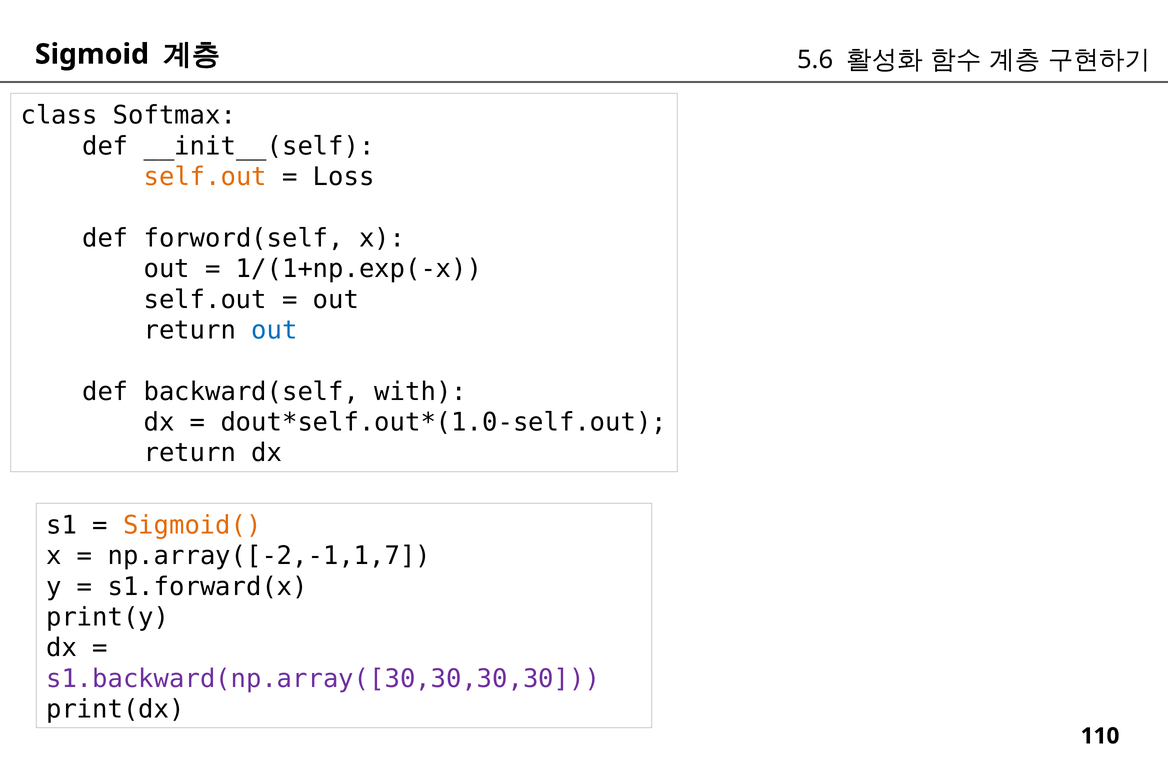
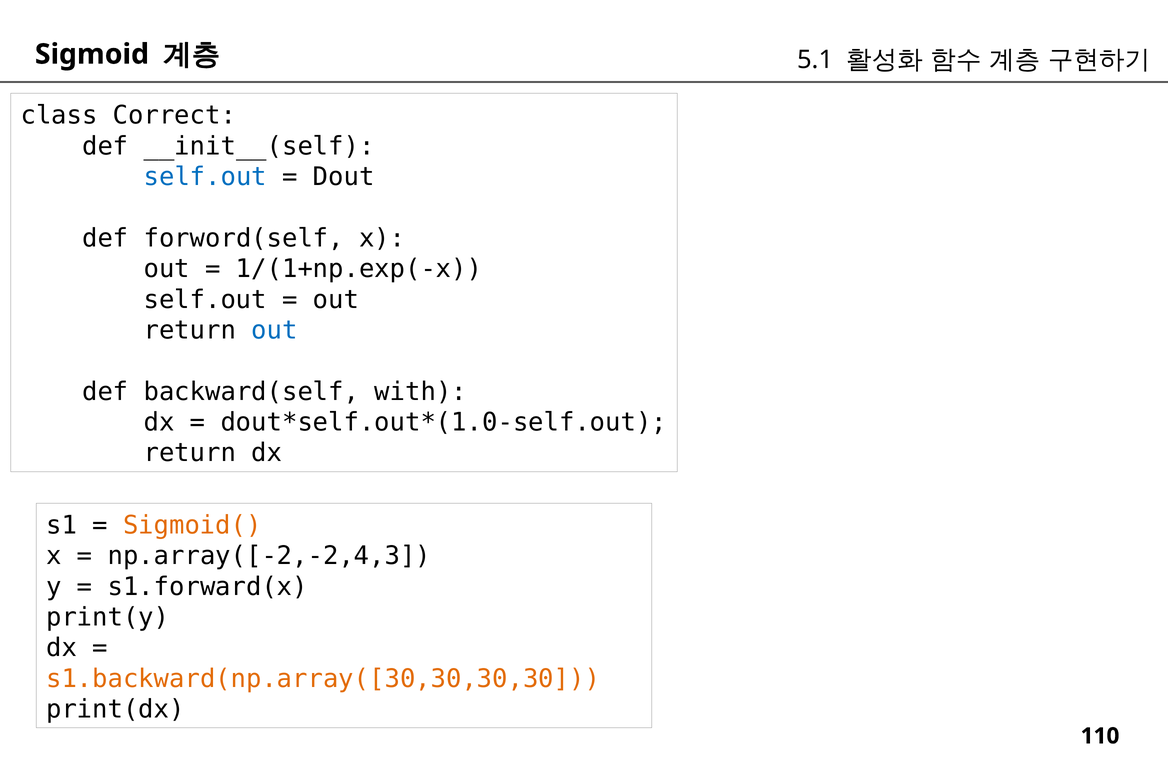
5.6: 5.6 -> 5.1 (815, 60)
Softmax: Softmax -> Correct (174, 116)
self.out colour: orange -> blue (205, 177)
Loss: Loss -> Dout (344, 177)
np.array([-2,-1,1,7: np.array([-2,-1,1,7 -> np.array([-2,-2,4,3 (269, 556)
s1.backward(np.array([30,30,30,30 colour: purple -> orange (323, 679)
